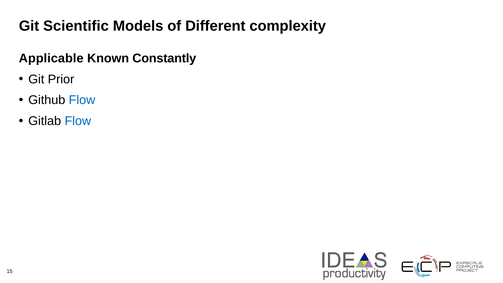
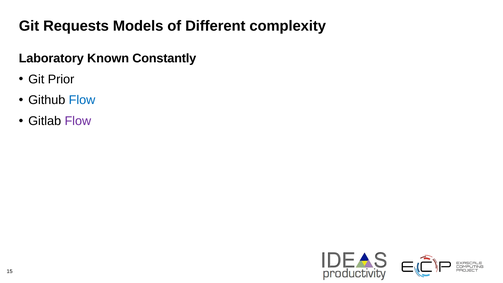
Scientific: Scientific -> Requests (76, 26)
Applicable: Applicable -> Laboratory (51, 58)
Flow colour: blue -> purple (78, 121)
